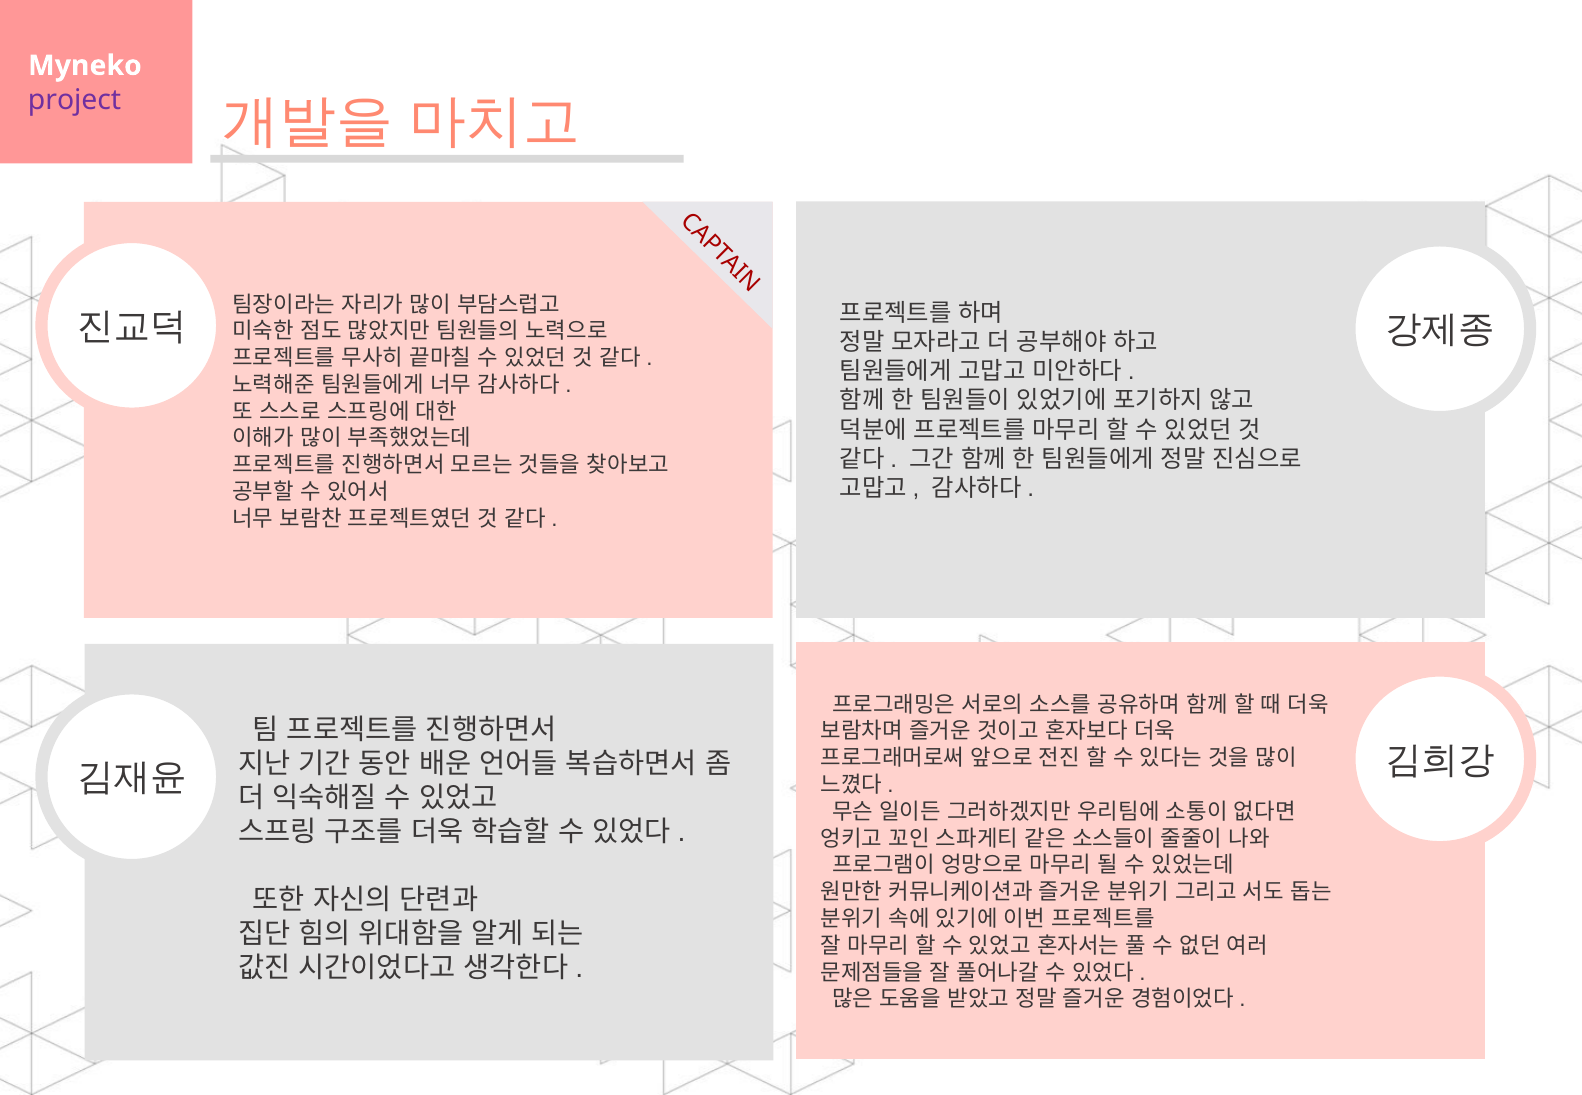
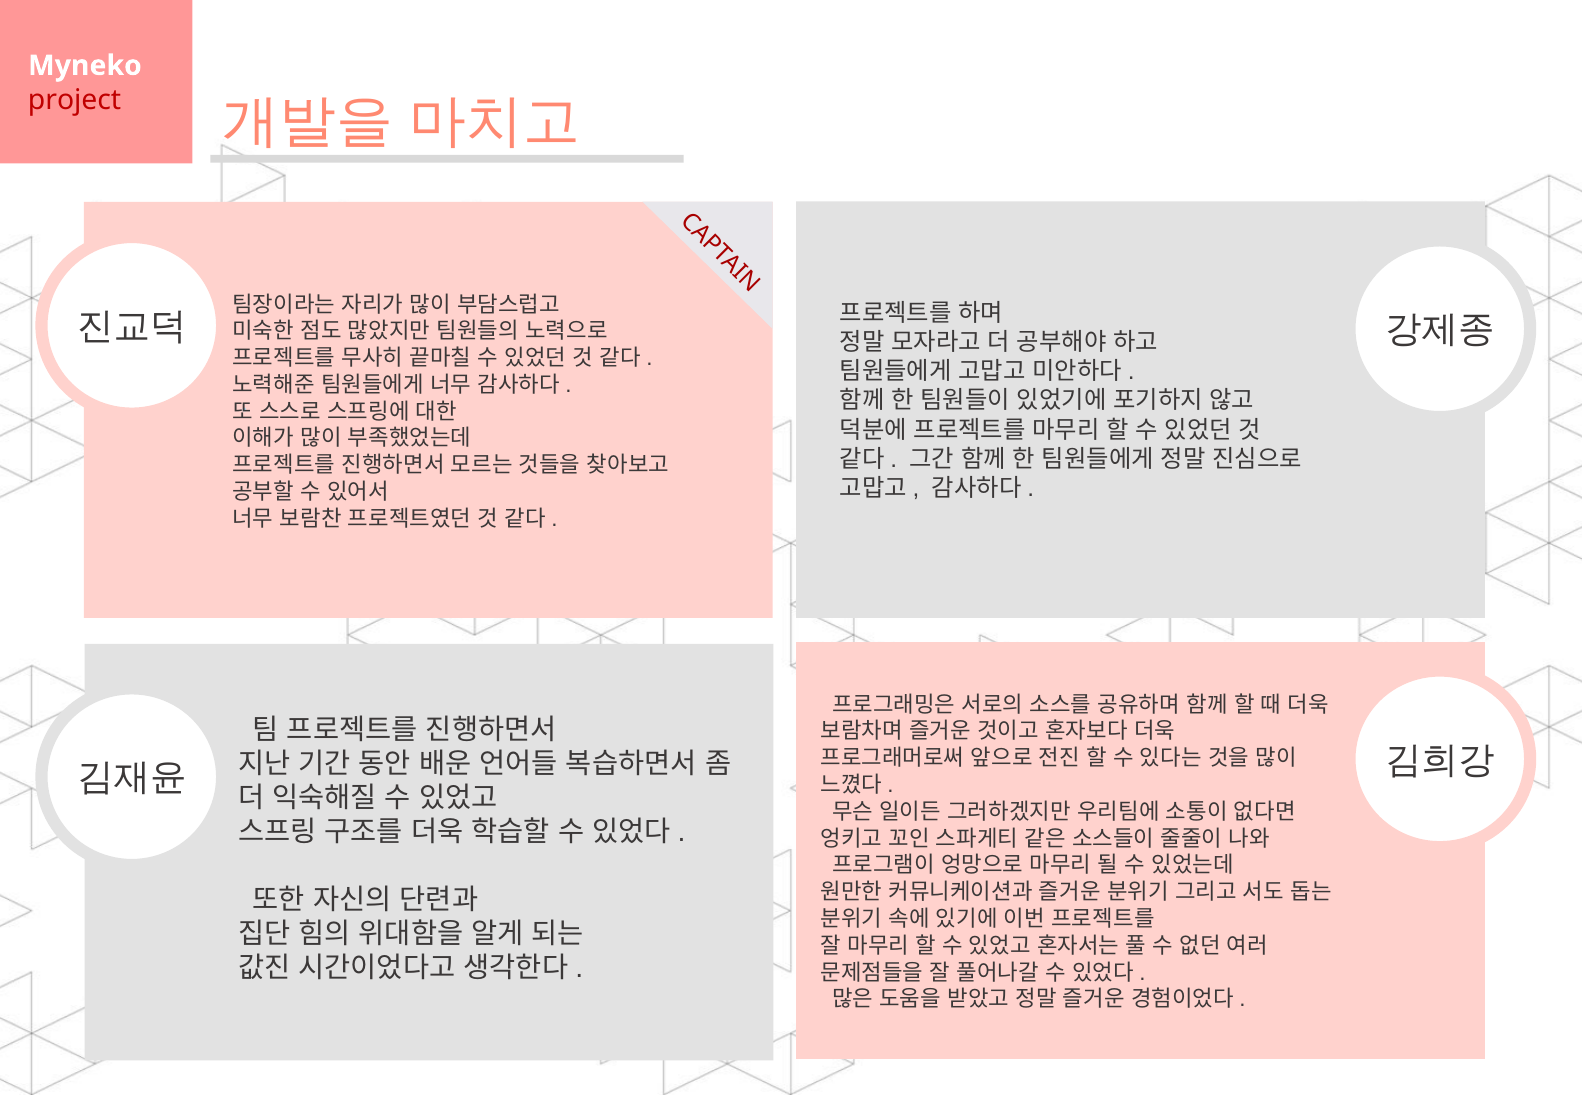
project colour: purple -> red (75, 100)
